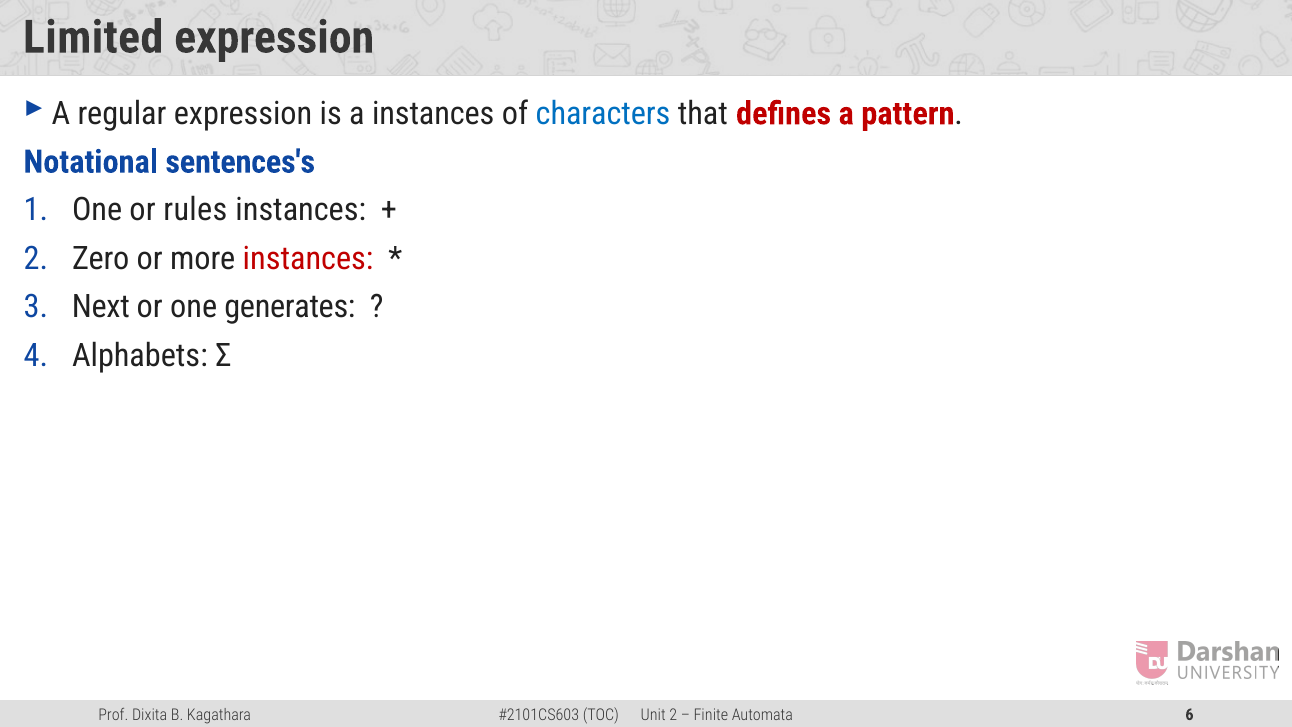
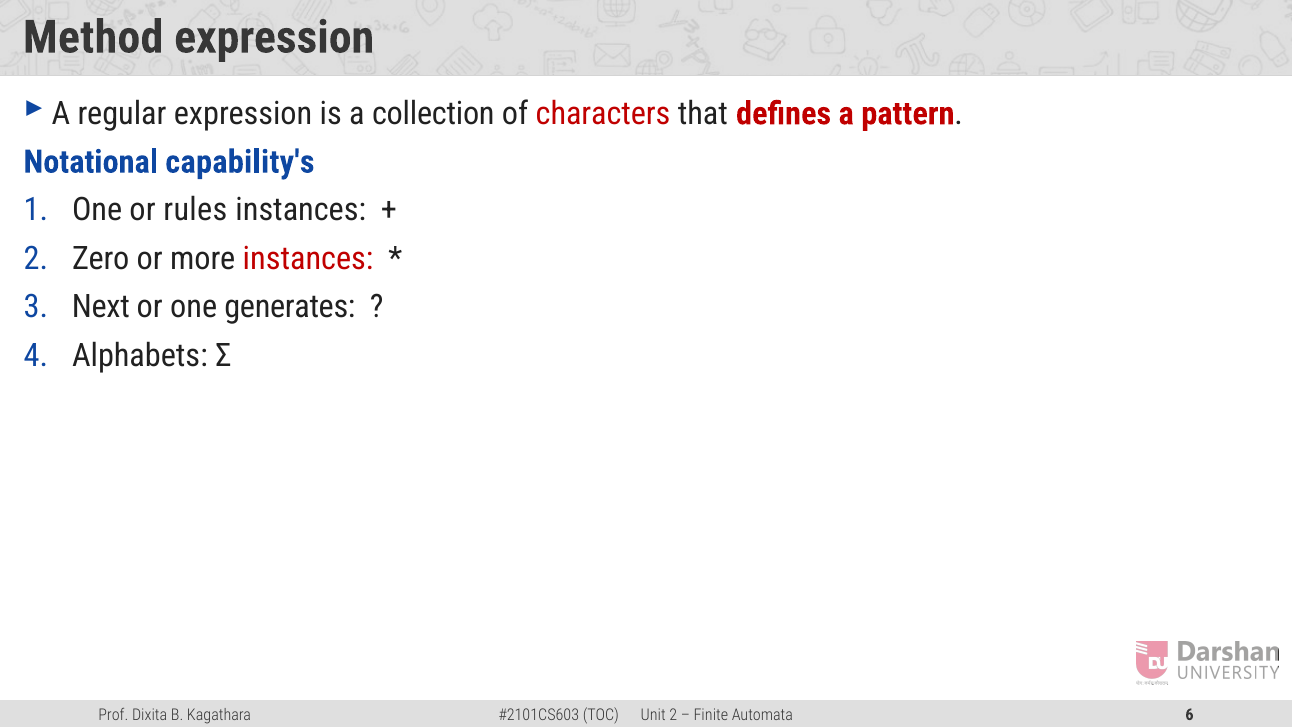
Limited: Limited -> Method (93, 37)
a instances: instances -> collection (433, 114)
characters colour: blue -> red (603, 114)
sentences's: sentences's -> capability's (240, 162)
